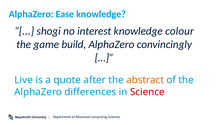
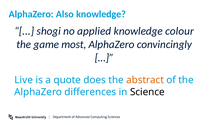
Ease: Ease -> Also (65, 14)
interest: interest -> applied (94, 31)
build: build -> most (74, 44)
after: after -> does (95, 80)
Science colour: red -> black (147, 92)
